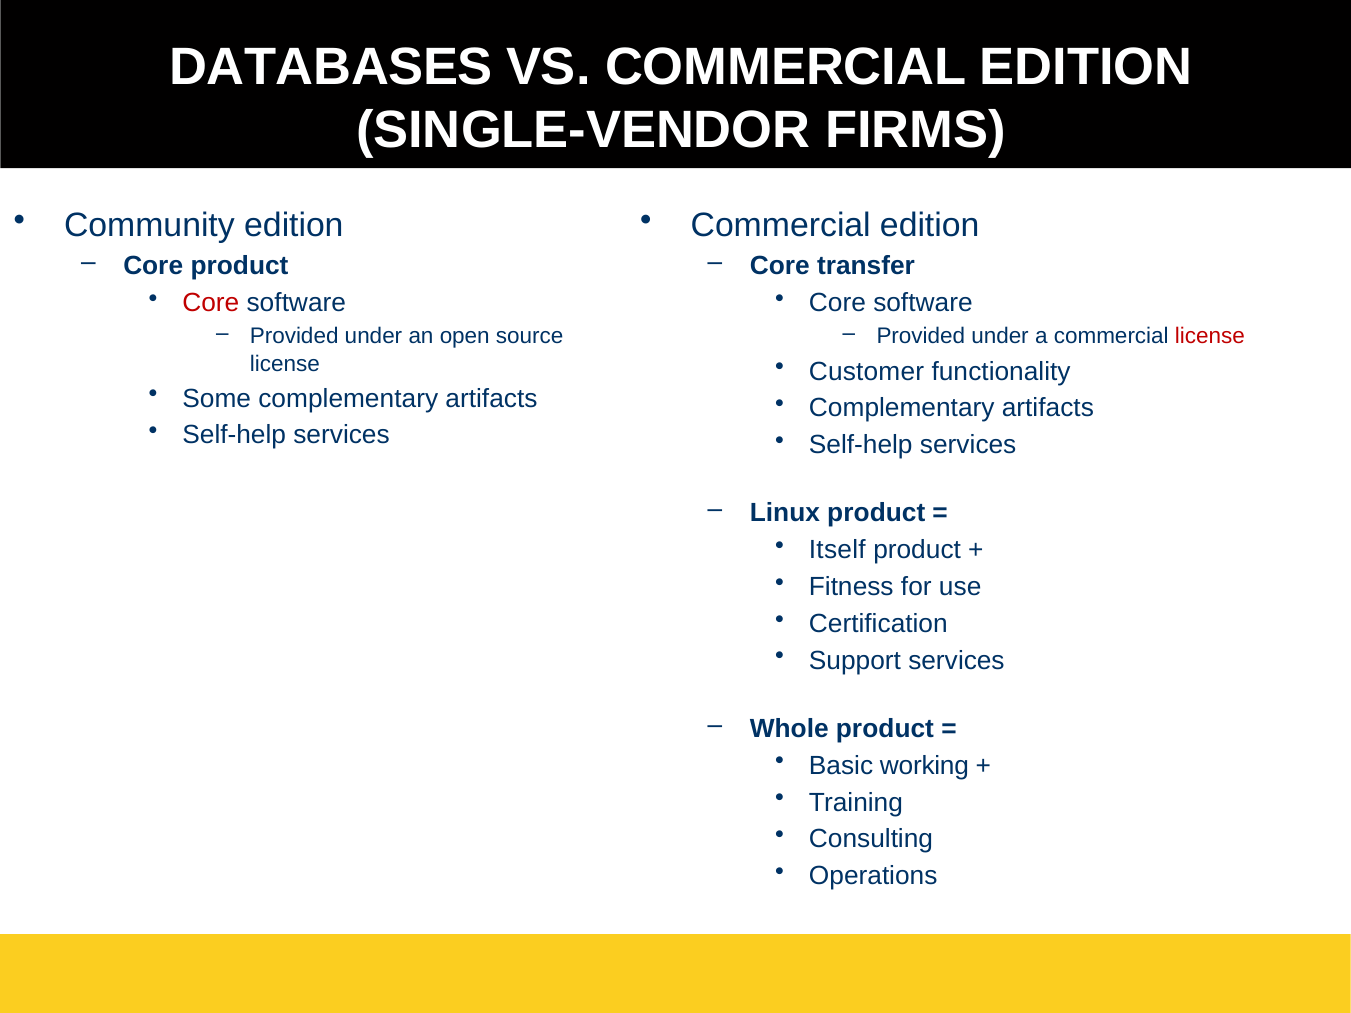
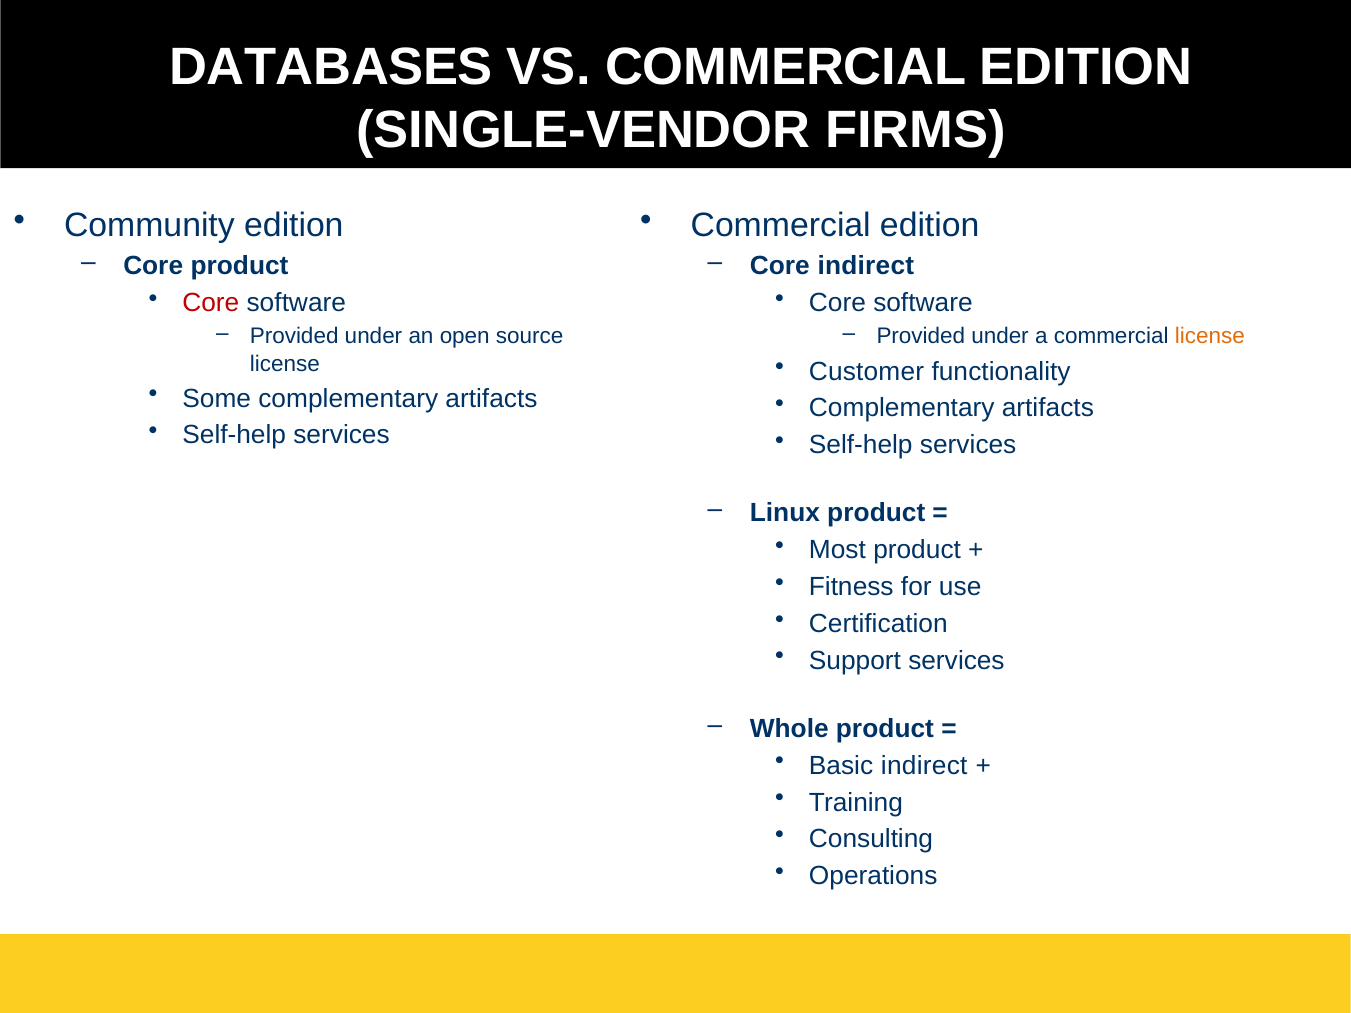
Core transfer: transfer -> indirect (866, 266)
license colour: red -> orange (1210, 337)
Itself: Itself -> Most (837, 550)
Basic working: working -> indirect (924, 766)
